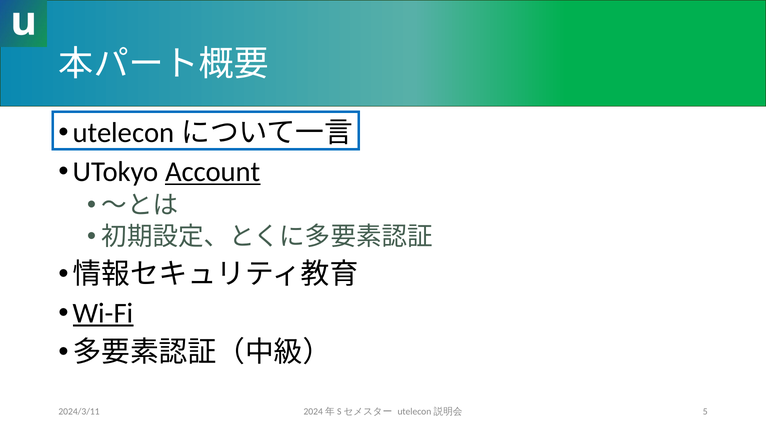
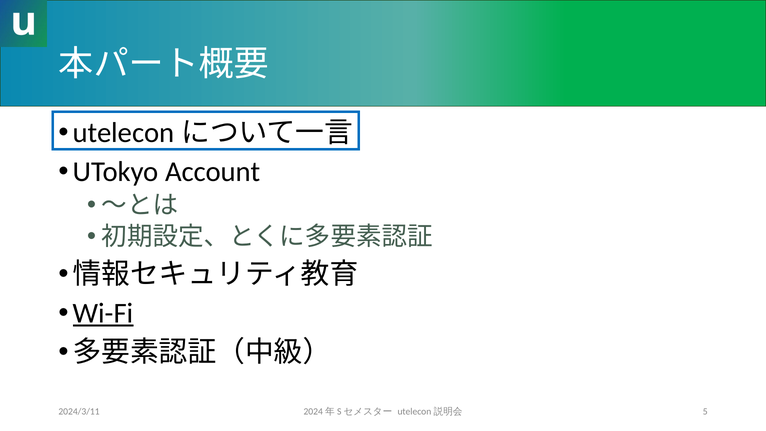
Account underline: present -> none (213, 172)
